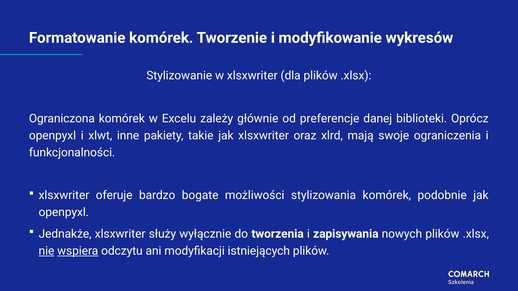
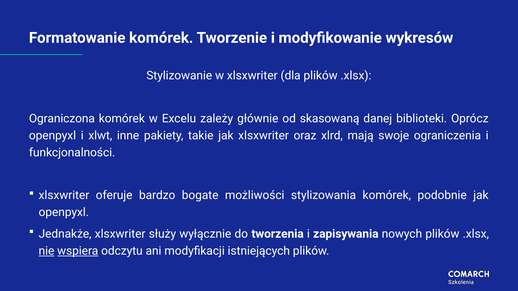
preferencje: preferencje -> skasowaną (330, 119)
